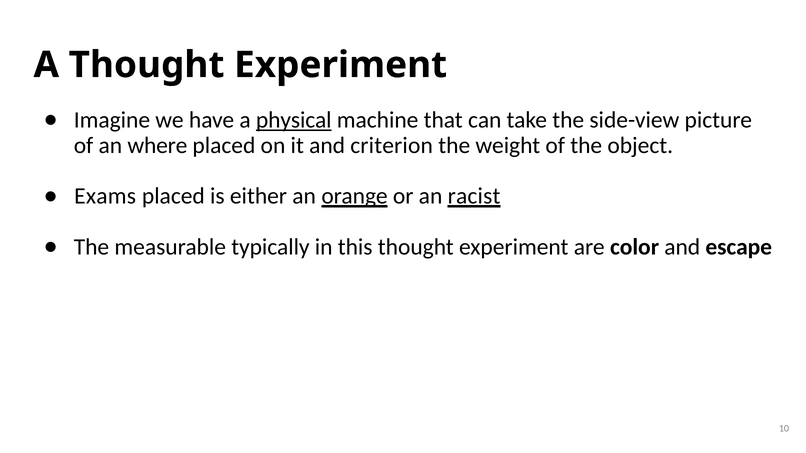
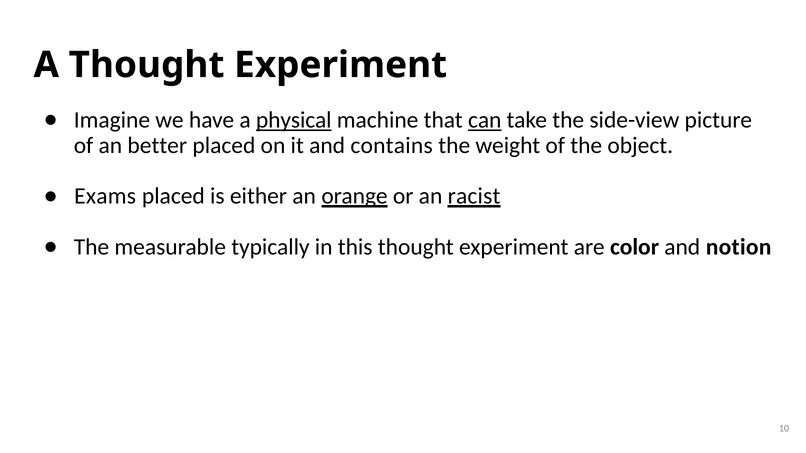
can underline: none -> present (485, 120)
where: where -> better (157, 146)
criterion: criterion -> contains (392, 146)
escape: escape -> notion (739, 247)
